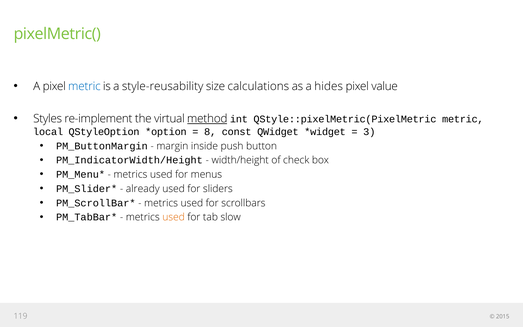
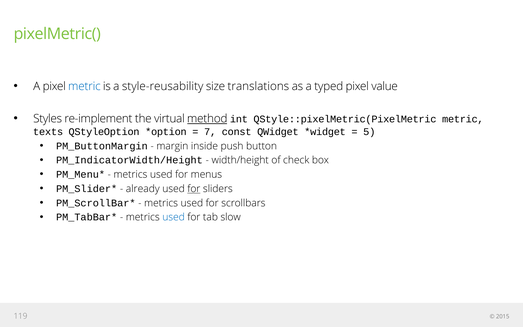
calculations: calculations -> translations (258, 86)
hides: hides -> typed (329, 86)
local: local -> texts (48, 132)
8: 8 -> 7 (210, 132)
3: 3 -> 5 (369, 132)
for underline: none -> present (194, 189)
used colour: orange -> blue (174, 217)
